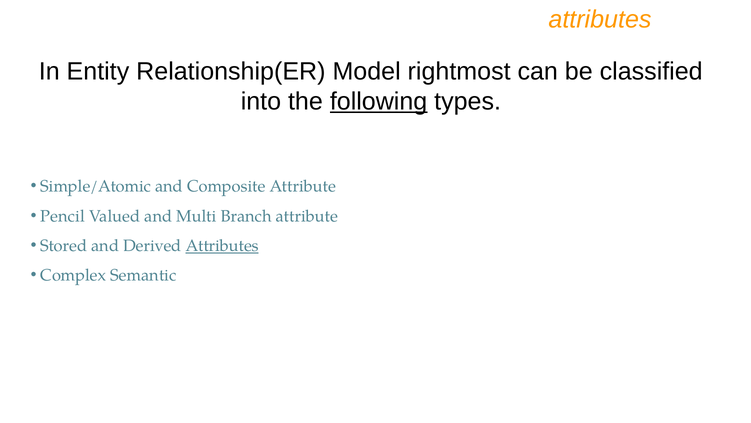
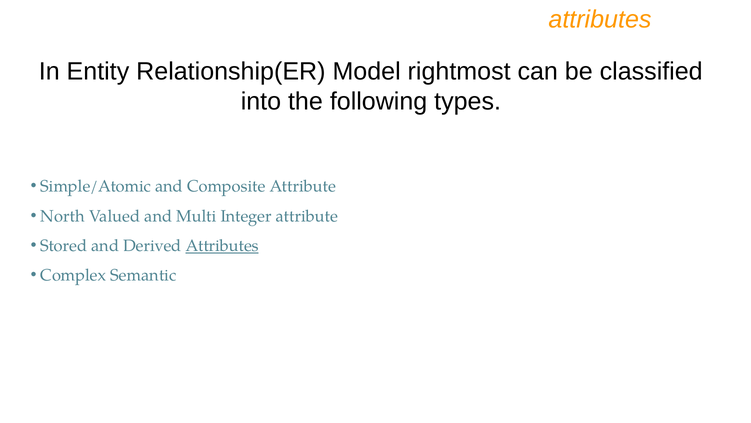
following underline: present -> none (379, 102)
Pencil: Pencil -> North (63, 216)
Branch: Branch -> Integer (246, 216)
